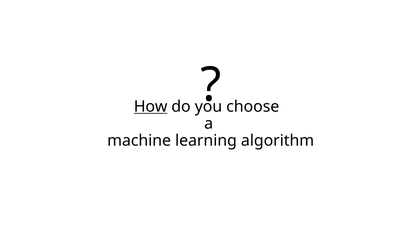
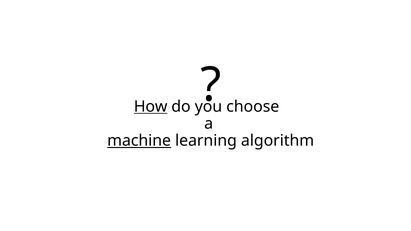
machine underline: none -> present (139, 141)
